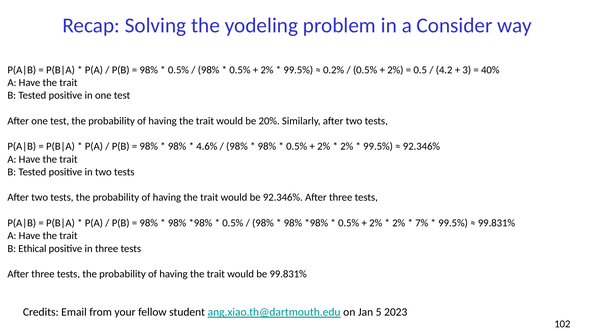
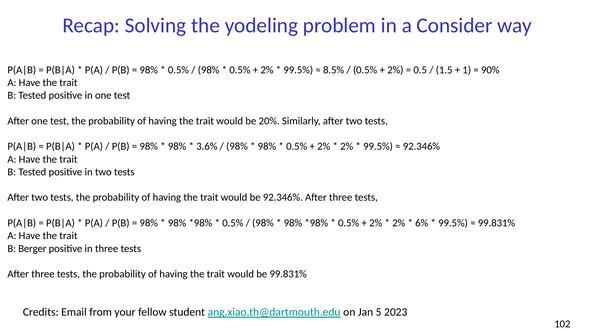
0.2%: 0.2% -> 8.5% (334, 70)
4.2: 4.2 -> 1.5 (444, 70)
3: 3 -> 1 (467, 70)
40%: 40% -> 90% (490, 70)
4.6%: 4.6% -> 3.6% (207, 147)
7%: 7% -> 6% (422, 223)
Ethical: Ethical -> Berger (32, 249)
